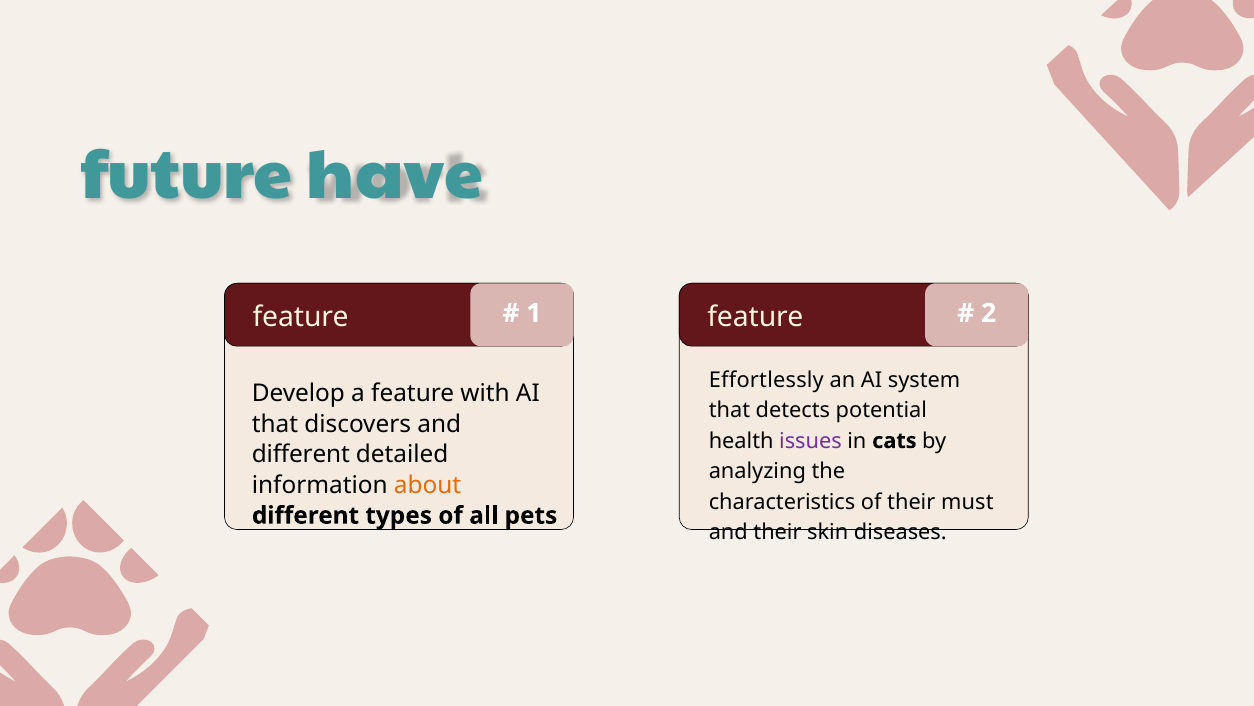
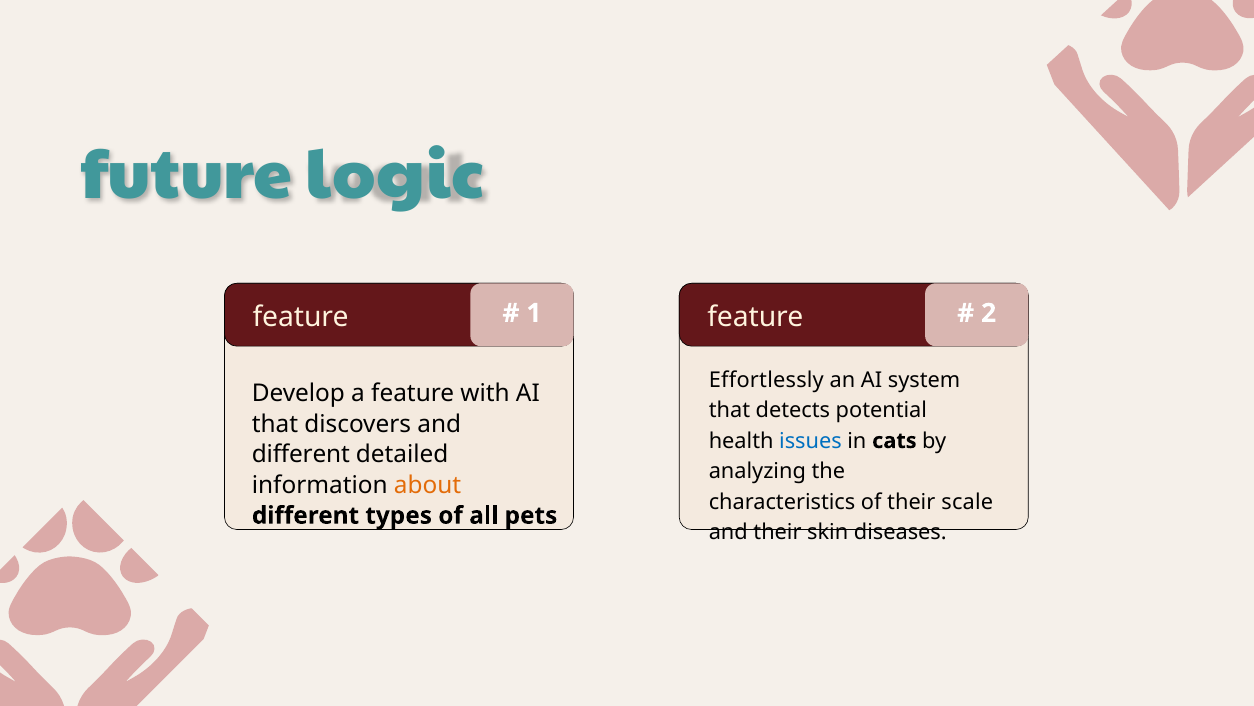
have: have -> logic (395, 175)
issues colour: purple -> blue (810, 440)
must: must -> scale (967, 501)
